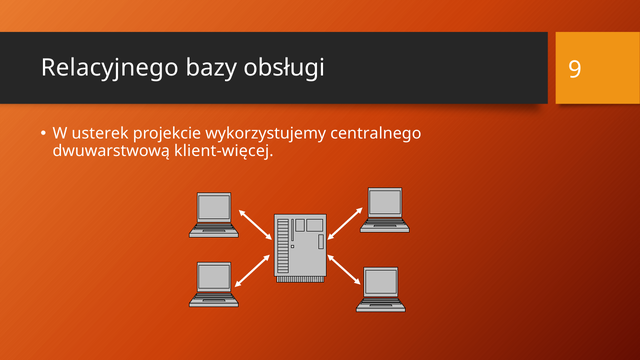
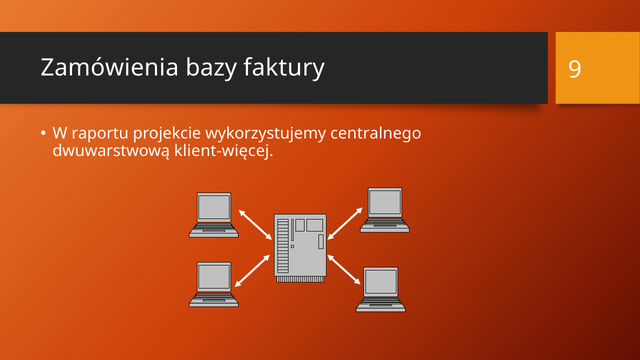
Relacyjnego: Relacyjnego -> Zamówienia (110, 68)
obsługi: obsługi -> faktury (284, 68)
usterek: usterek -> raportu (100, 134)
